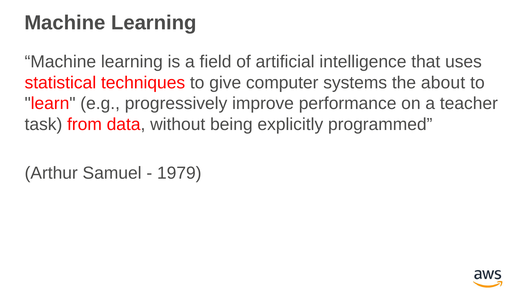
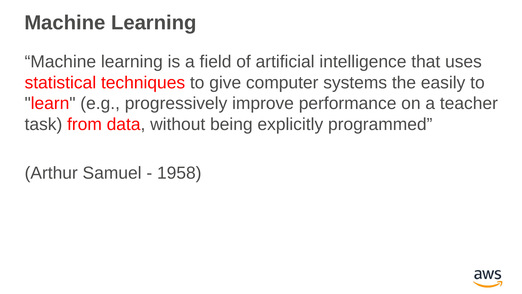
about: about -> easily (443, 83)
1979: 1979 -> 1958 (179, 173)
